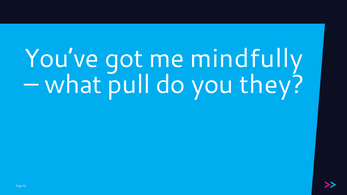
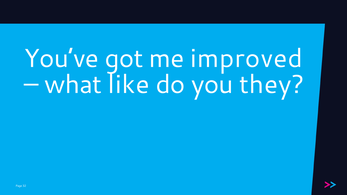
mindfully: mindfully -> improved (246, 59)
pull: pull -> like (129, 85)
